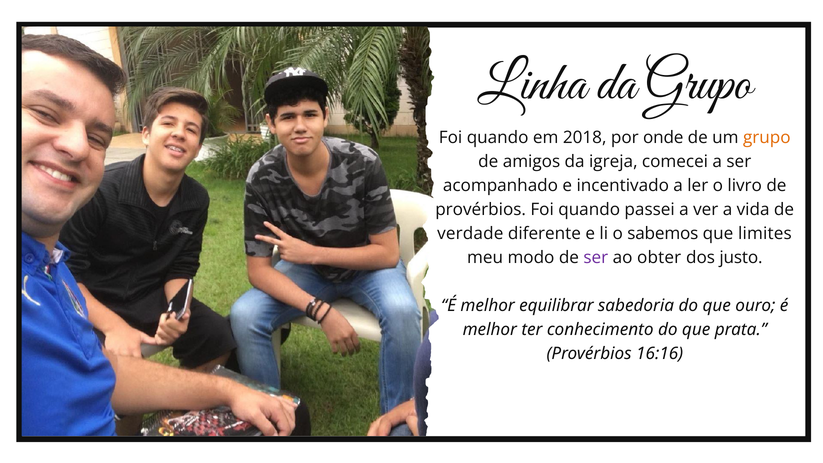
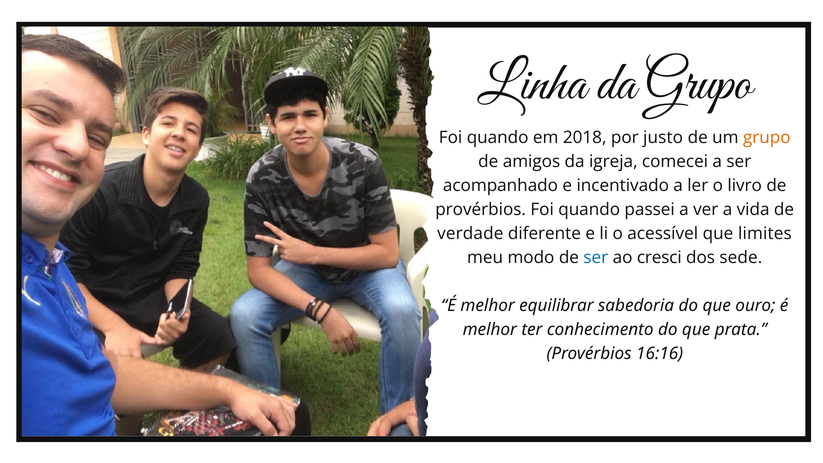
onde: onde -> justo (663, 137)
sabemos: sabemos -> acessível (663, 234)
ser colour: purple -> blue (596, 258)
obter: obter -> cresci (659, 258)
justo: justo -> sede (741, 258)
